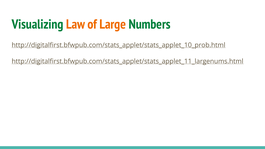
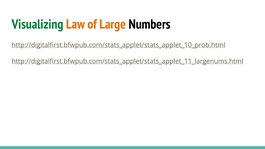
Numbers colour: green -> black (150, 24)
